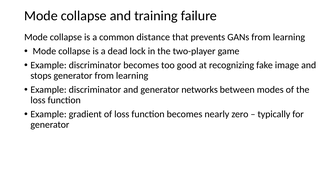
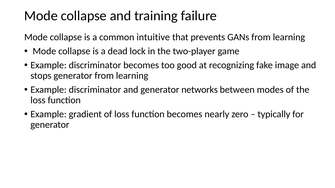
distance: distance -> intuitive (153, 37)
